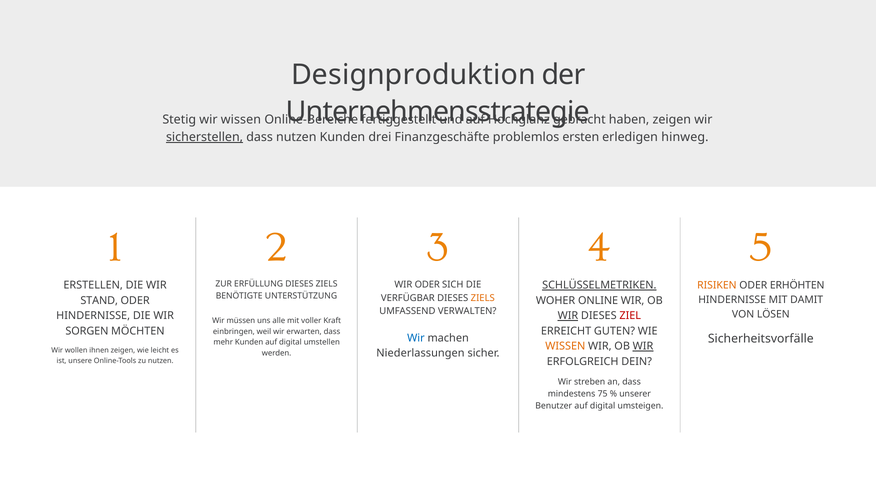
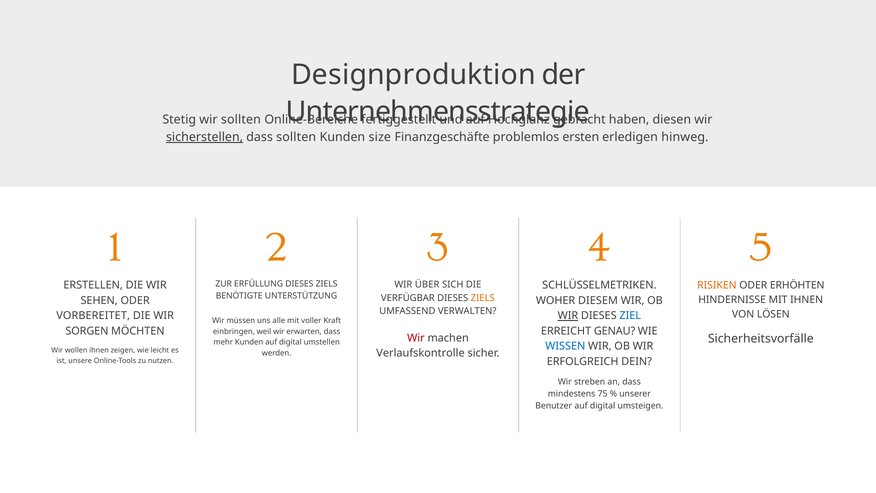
wir wissen: wissen -> sollten (241, 120)
haben zeigen: zeigen -> diesen (672, 120)
dass nutzen: nutzen -> sollten (296, 137)
drei: drei -> size (380, 137)
WIR ODER: ODER -> ÜBER (427, 284)
SCHLÜSSELMETRIKEN underline: present -> none (599, 285)
MIT DAMIT: DAMIT -> IHNEN (807, 300)
STAND: STAND -> SEHEN (99, 300)
ONLINE: ONLINE -> DIESEM (598, 300)
HINDERNISSE: HINDERNISSE -> VORBEREITET (93, 316)
ZIEL colour: red -> blue (630, 316)
GUTEN: GUTEN -> GENAU (615, 331)
Wir colour: blue -> red (416, 338)
WISSEN colour: orange -> blue (565, 346)
WIR underline: present -> none (643, 346)
Niederlassungen: Niederlassungen -> Verlaufskontrolle (421, 353)
